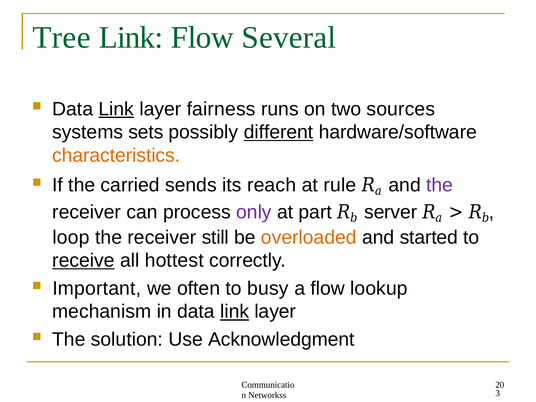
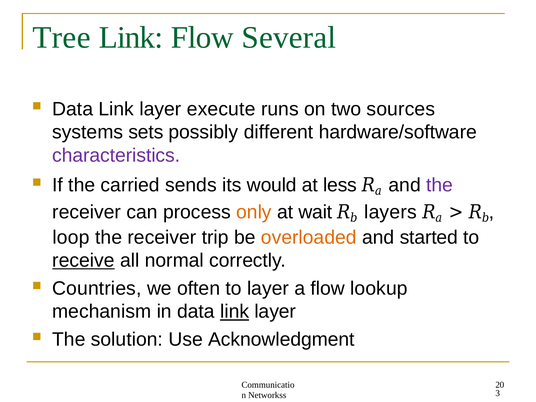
Link underline: present -> none (116, 109)
fairness: fairness -> execute (221, 109)
different underline: present -> none (279, 132)
characteristics colour: orange -> purple (116, 155)
reach: reach -> would (272, 185)
rule: rule -> less (340, 185)
only colour: purple -> orange (254, 212)
part: part -> wait (315, 212)
server: server -> layers (390, 212)
still: still -> trip (215, 237)
hottest: hottest -> normal (174, 261)
Important: Important -> Countries (97, 288)
to busy: busy -> layer (268, 288)
